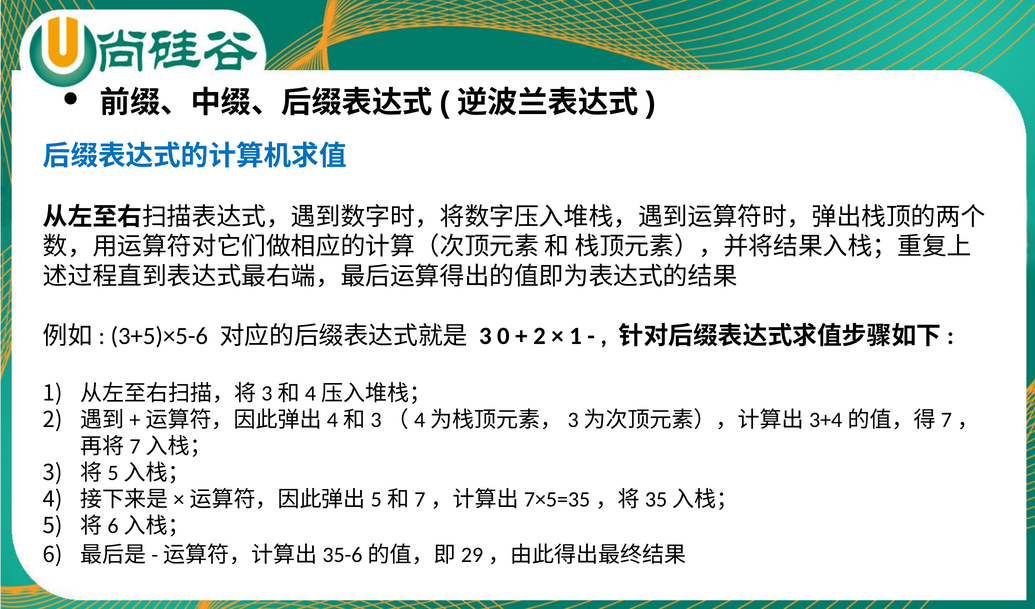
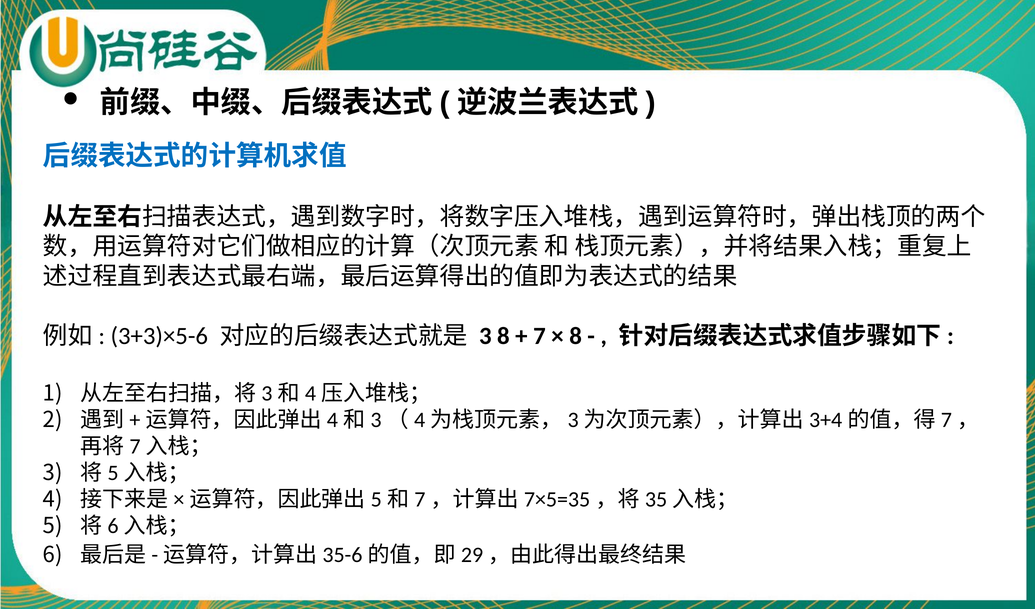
3+5)×5-6: 3+5)×5-6 -> 3+3)×5-6 (159, 336)
3 0: 0 -> 8 (503, 336)
2: 2 -> 7 (539, 336)
1: 1 -> 8 (576, 336)
